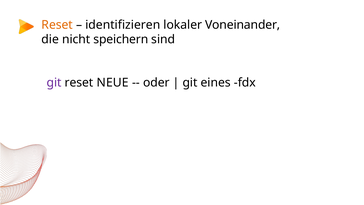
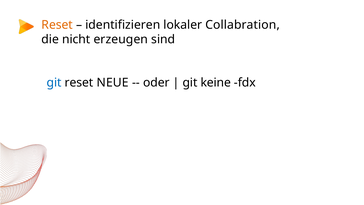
Voneinander: Voneinander -> Collabration (243, 25)
speichern: speichern -> erzeugen (121, 39)
git colour: purple -> blue (54, 83)
eines: eines -> keine (216, 83)
